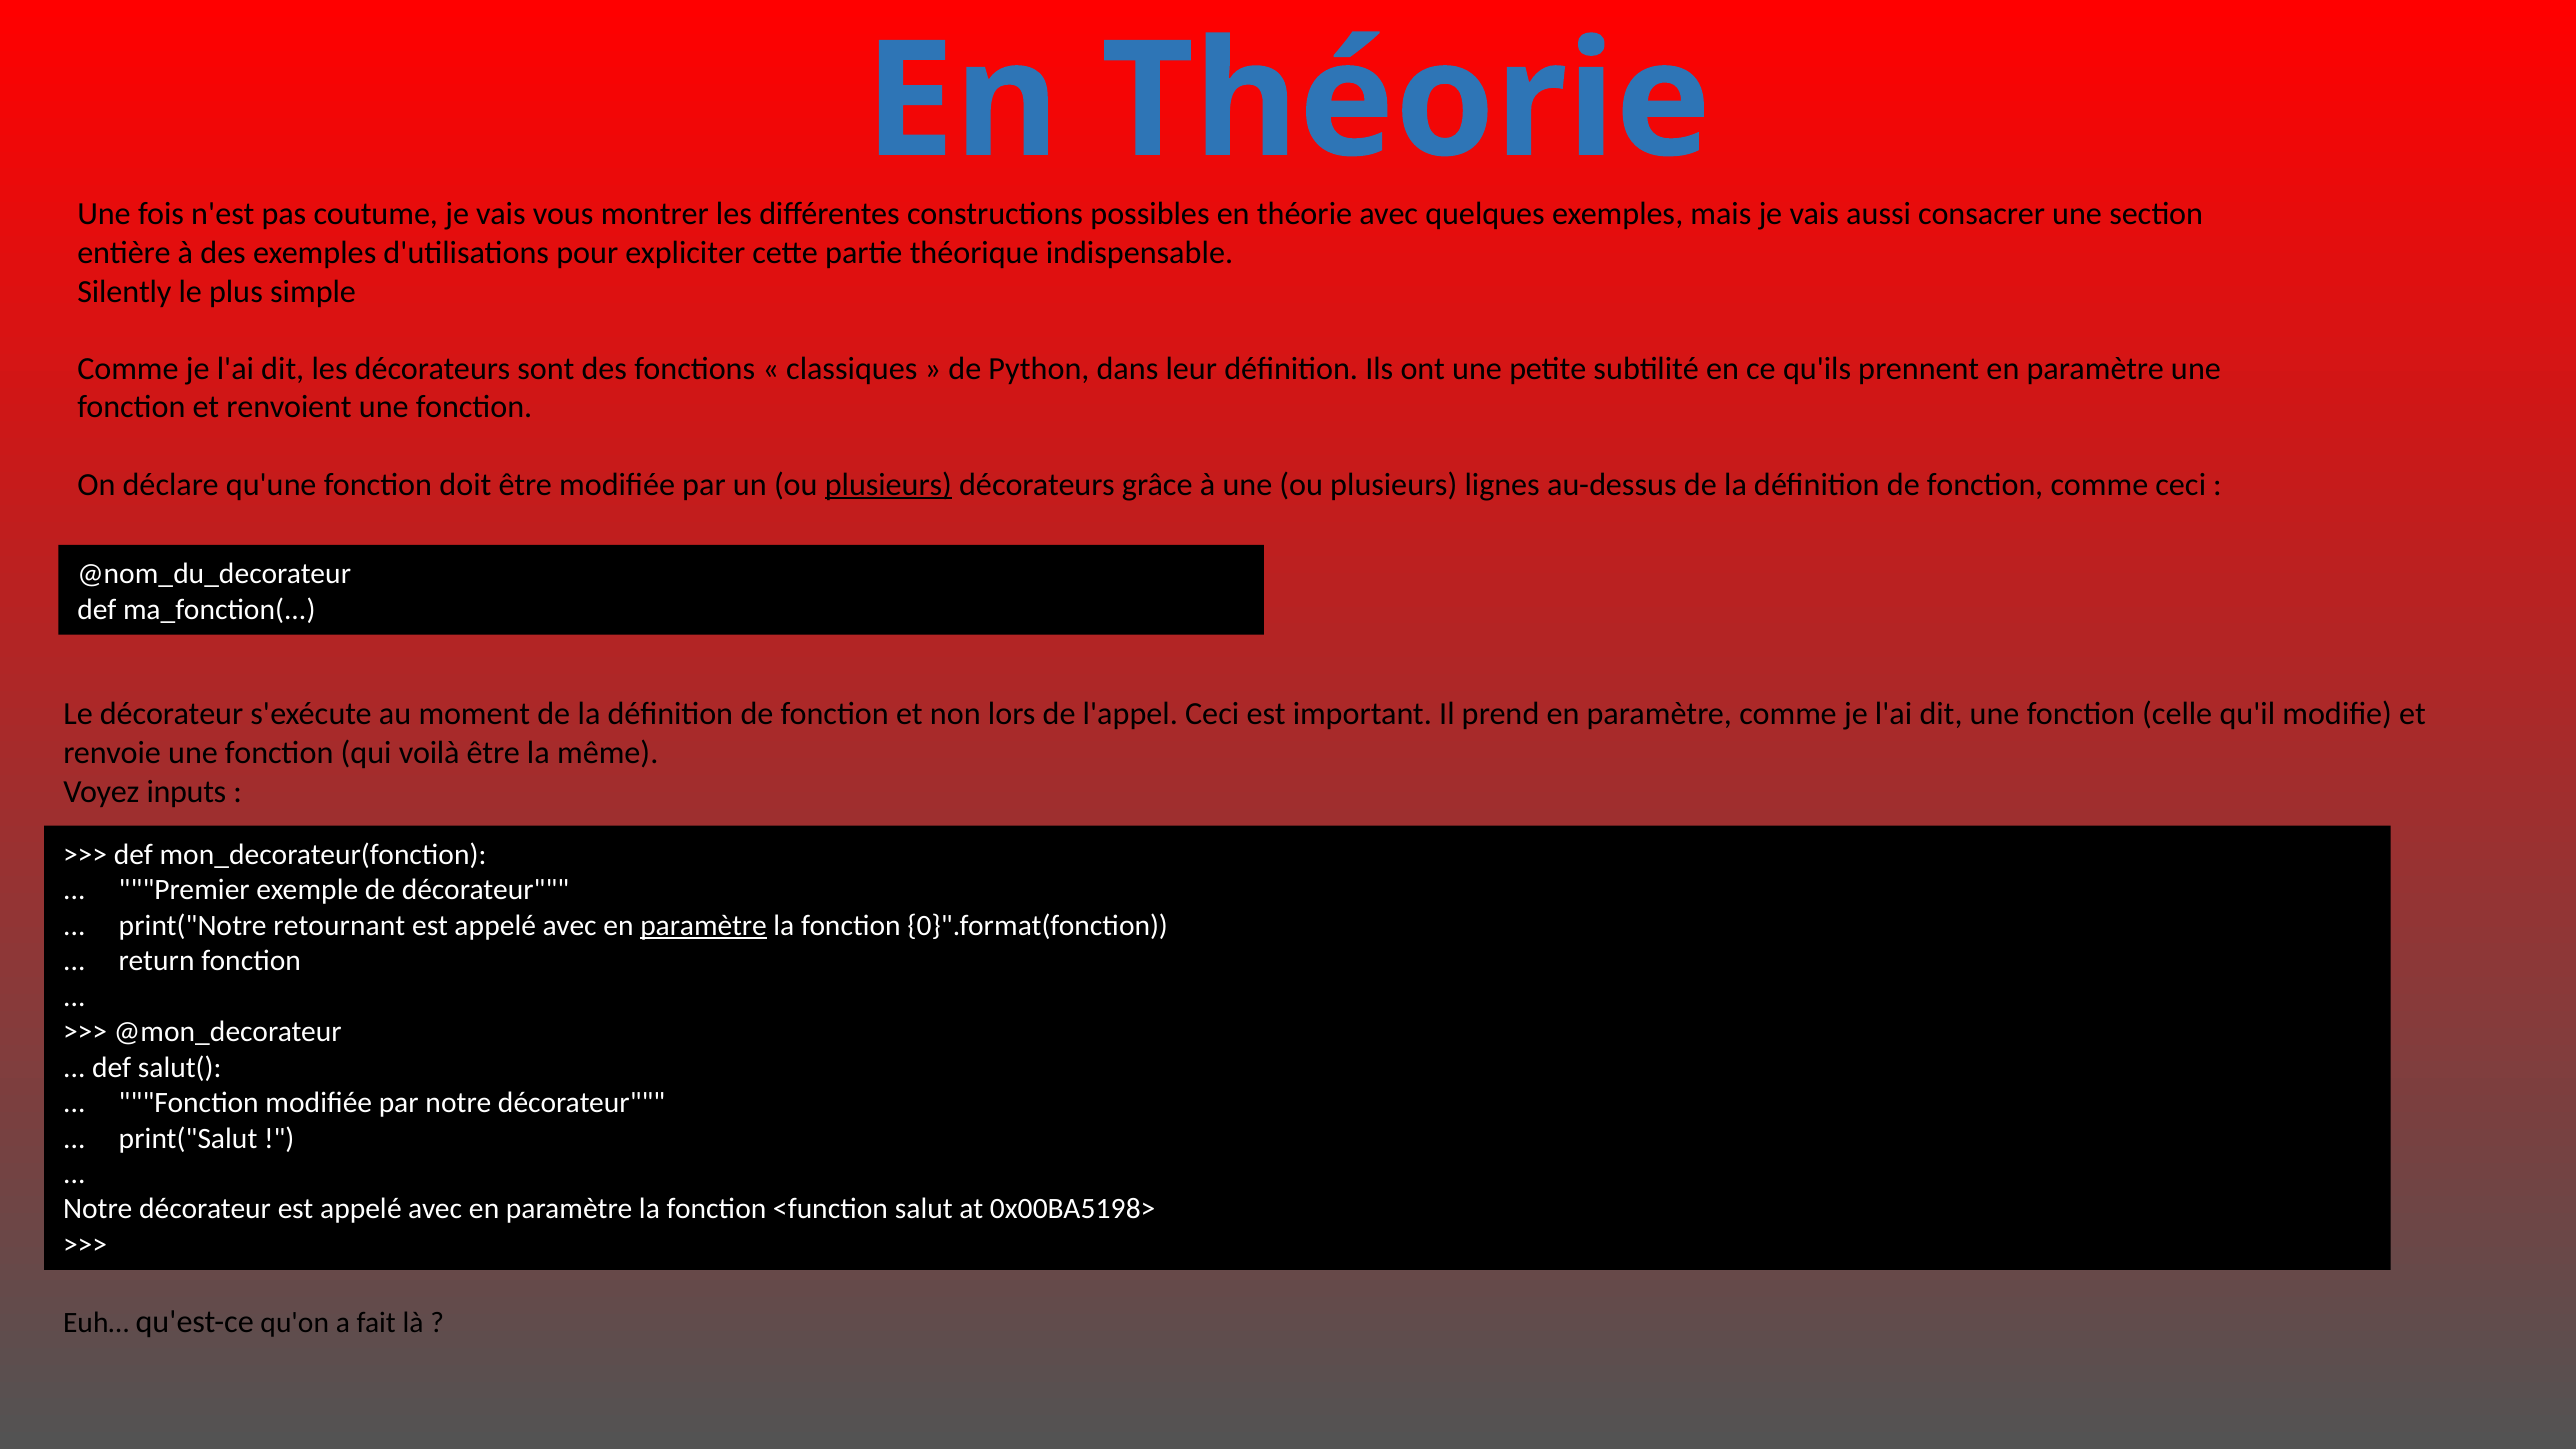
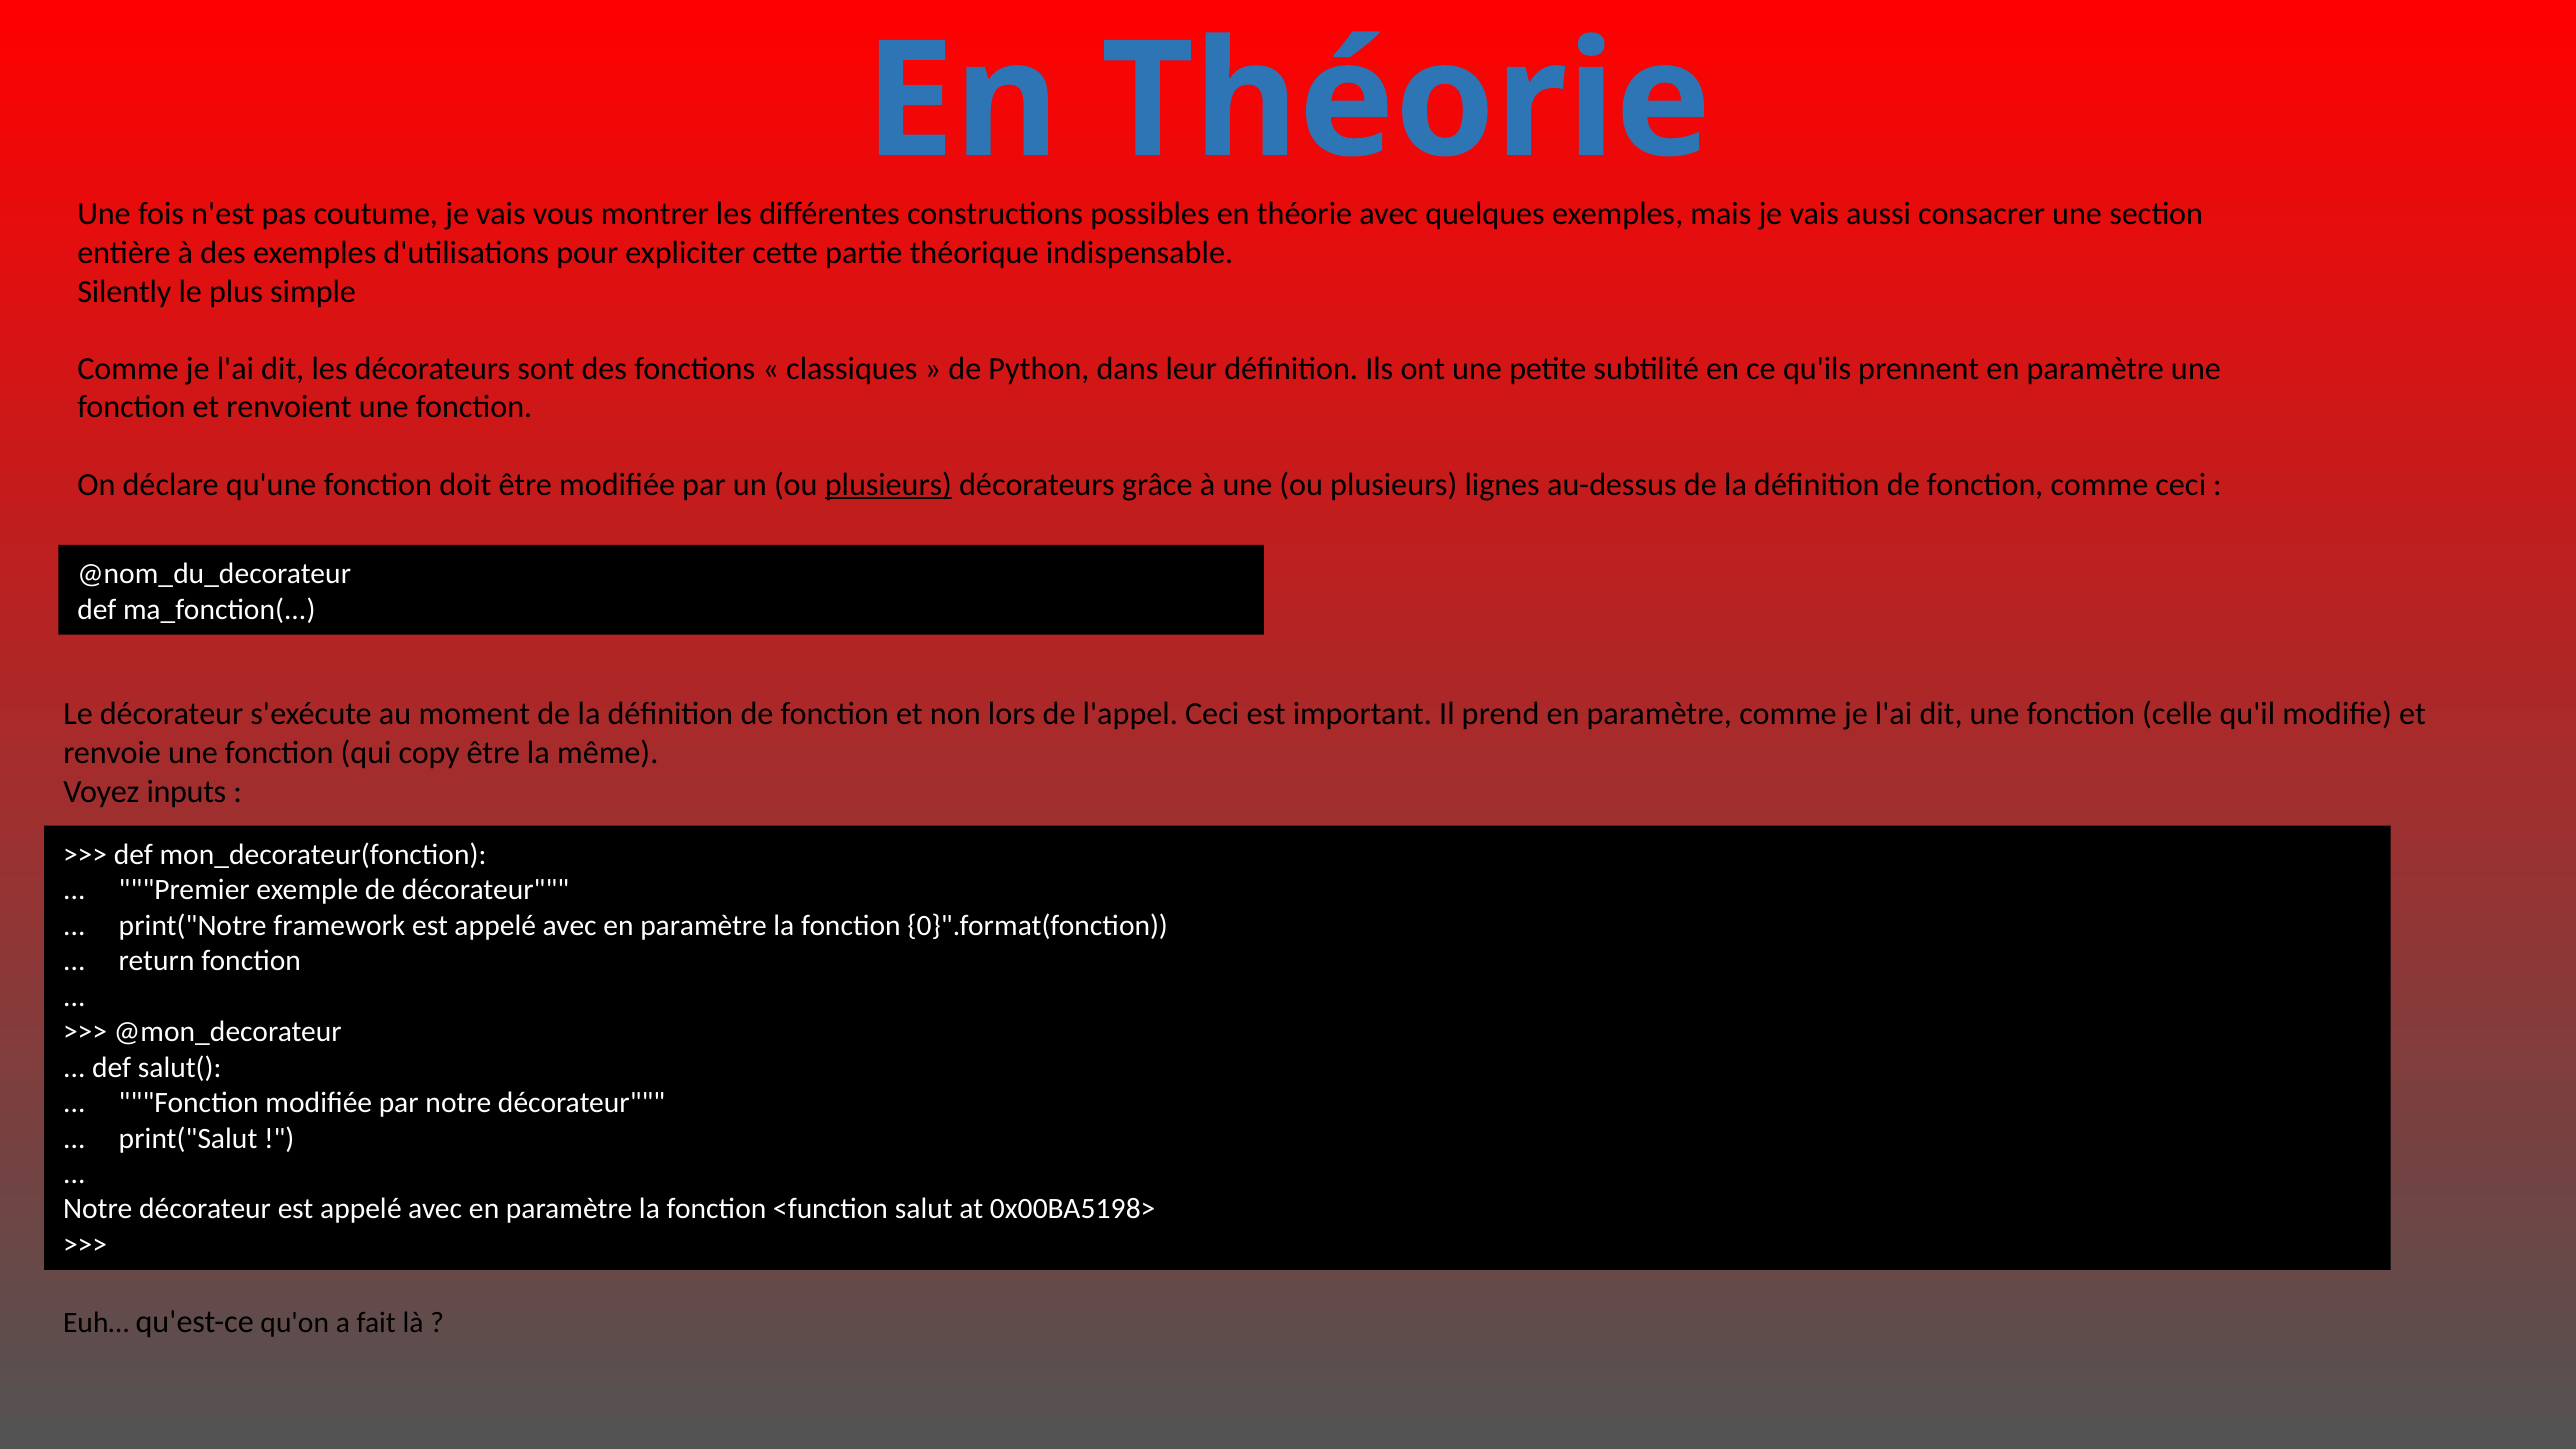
voilà: voilà -> copy (429, 753)
retournant: retournant -> framework (339, 926)
paramètre underline: present -> none (704, 926)
